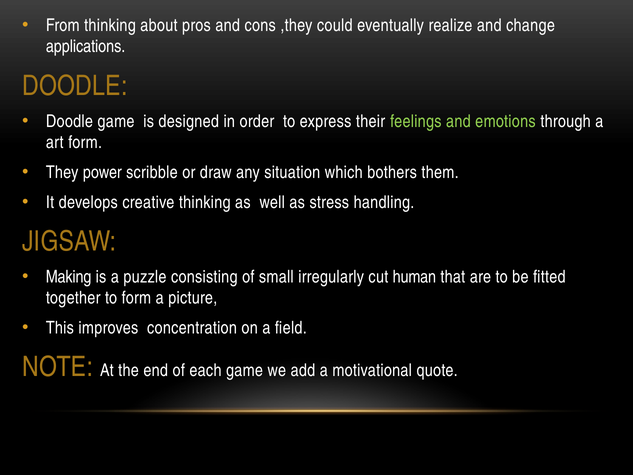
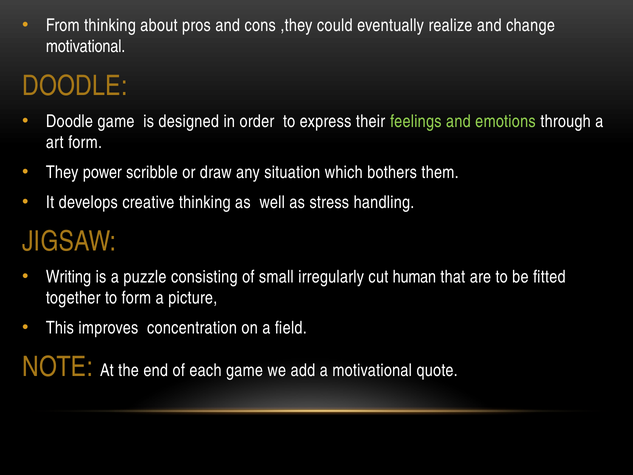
applications: applications -> motivational (86, 47)
Making: Making -> Writing (68, 277)
